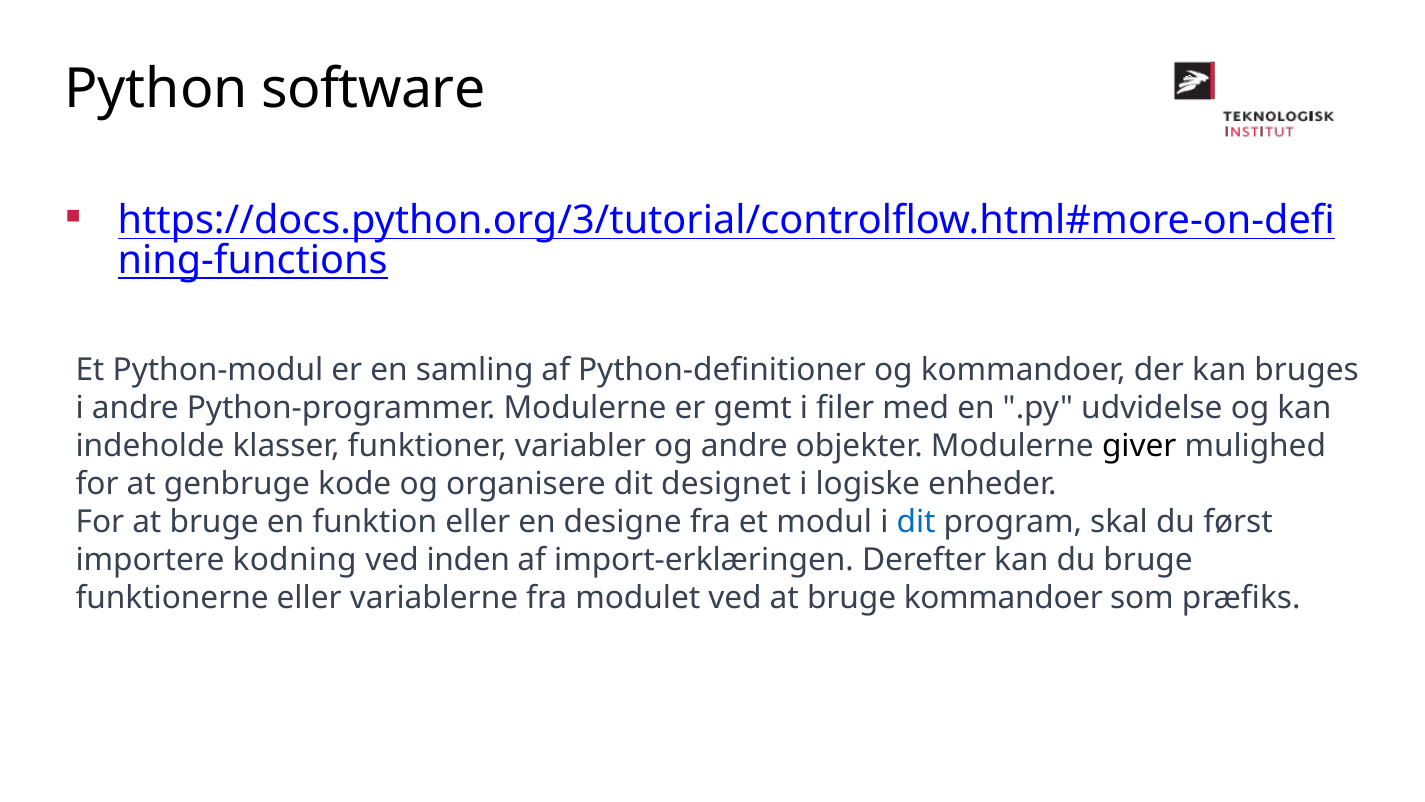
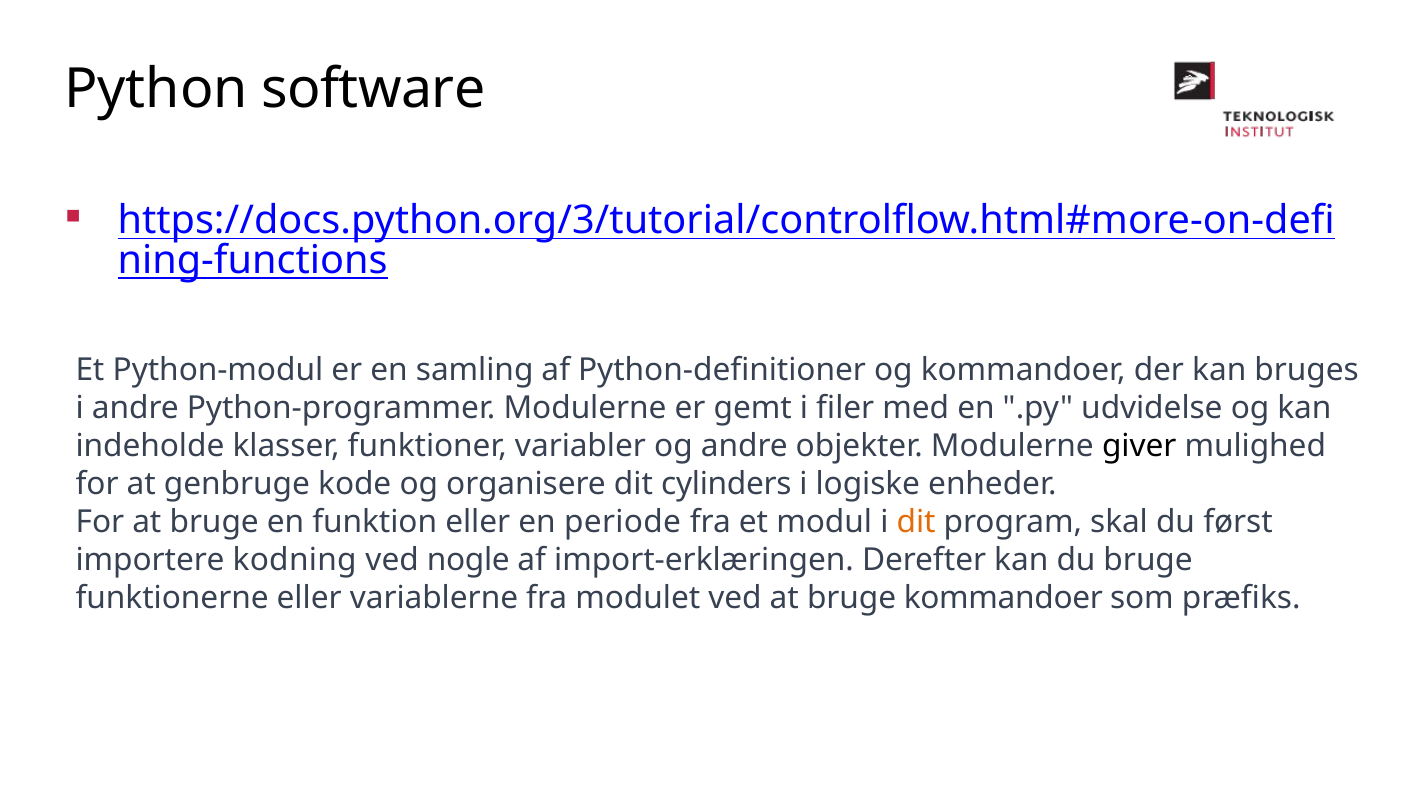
designet: designet -> cylinders (726, 484)
designe: designe -> periode (623, 522)
dit colour: blue -> orange (916, 522)
inden: inden -> nogle (468, 560)
